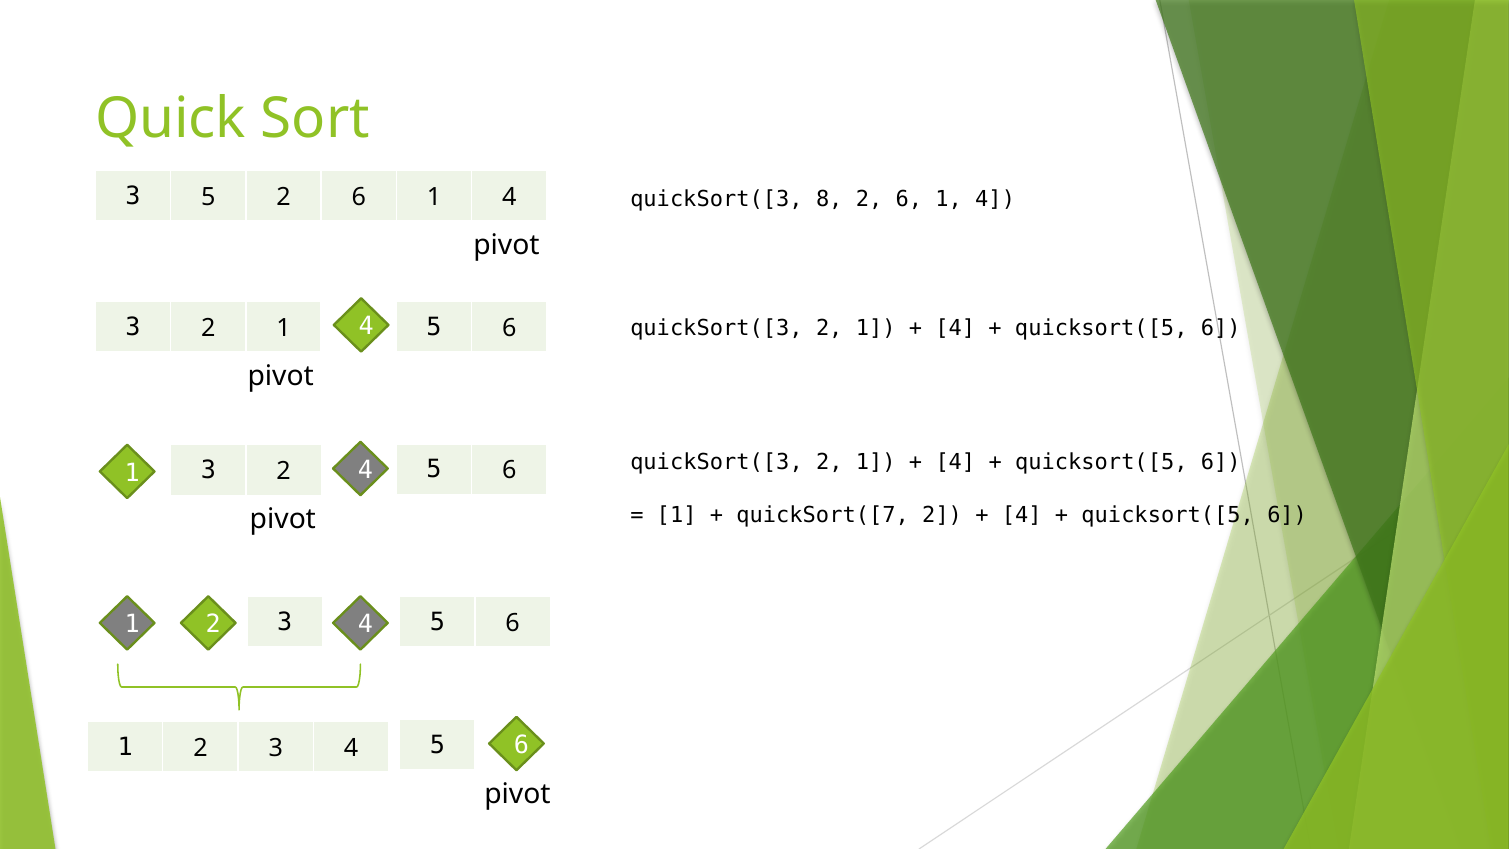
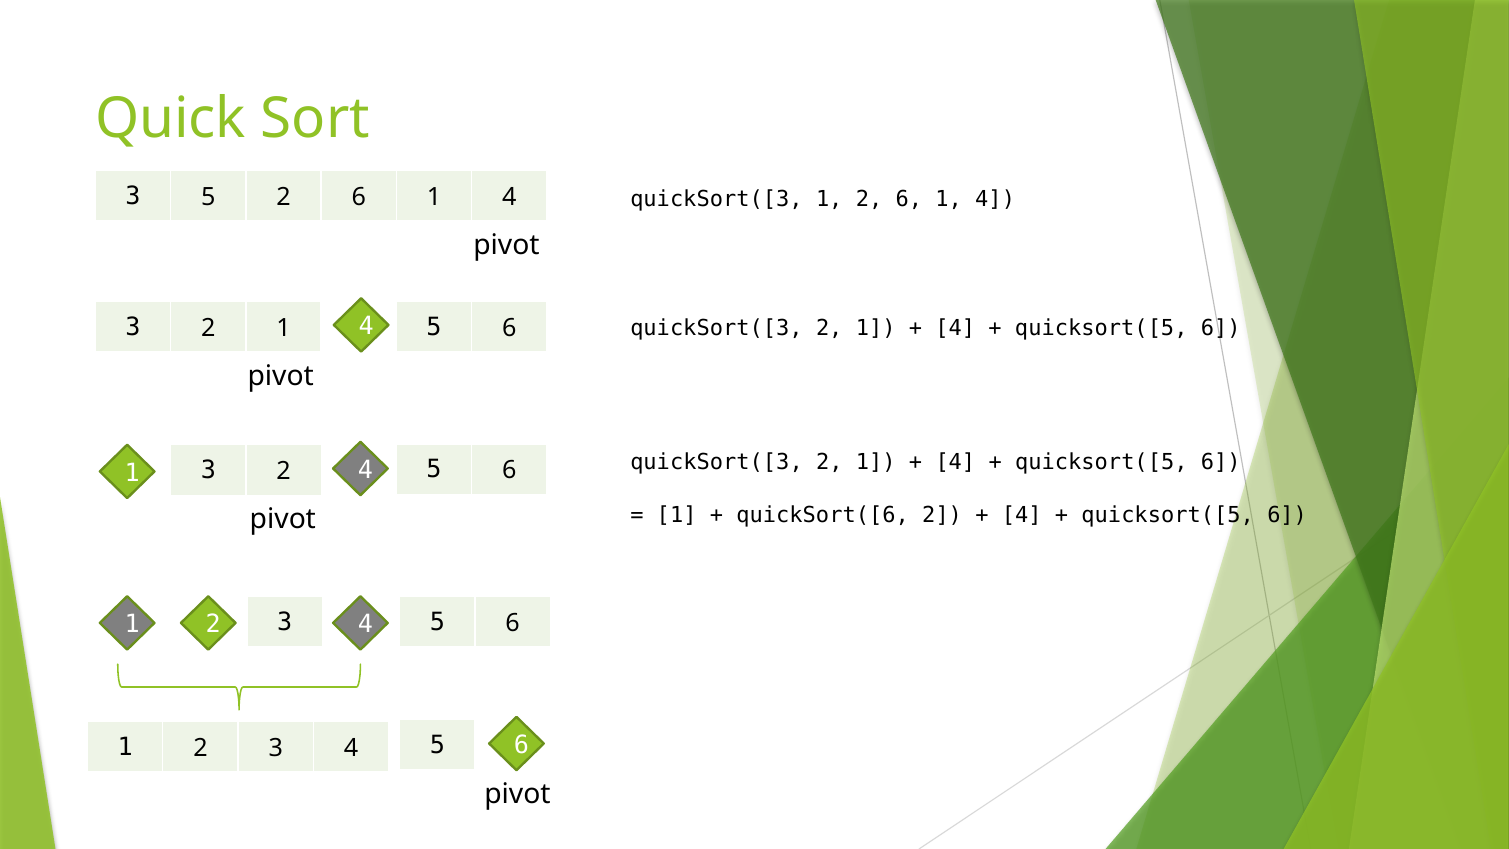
quickSort([3 8: 8 -> 1 (829, 200)
quickSort([7: quickSort([7 -> quickSort([6 (823, 515)
